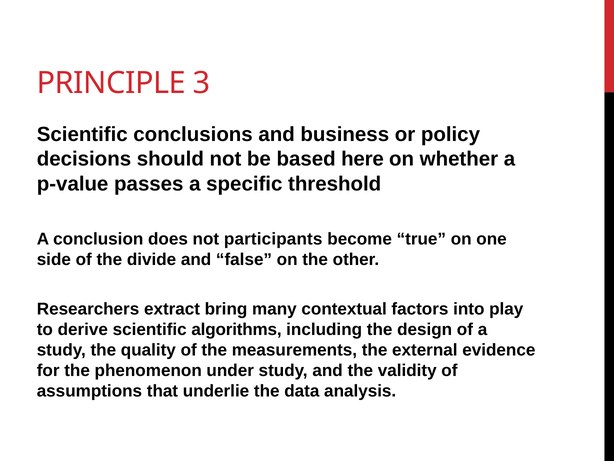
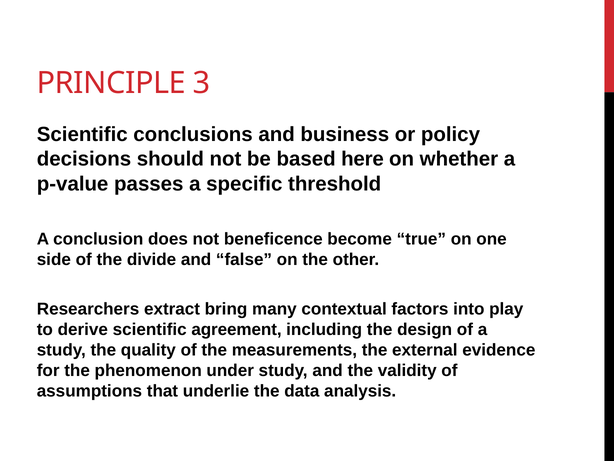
participants: participants -> beneficence (273, 239)
algorithms: algorithms -> agreement (236, 329)
